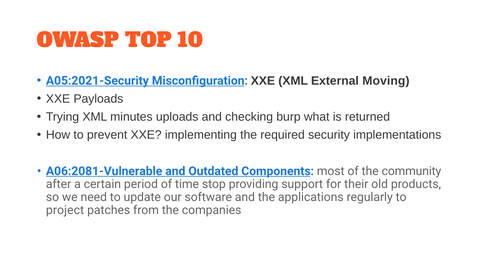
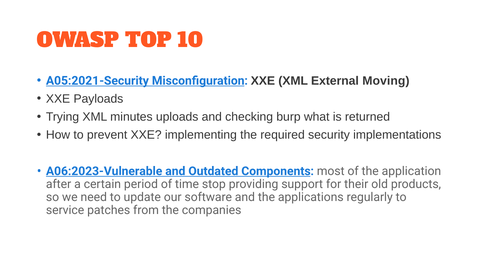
A06:2081-Vulnerable: A06:2081-Vulnerable -> A06:2023-Vulnerable (104, 171)
community: community -> application (411, 171)
project: project -> service (65, 210)
